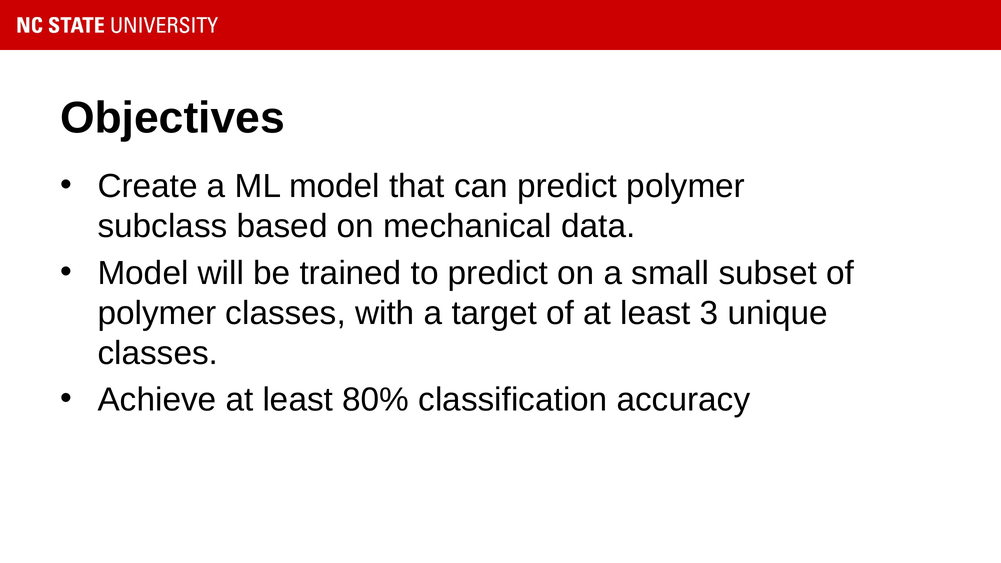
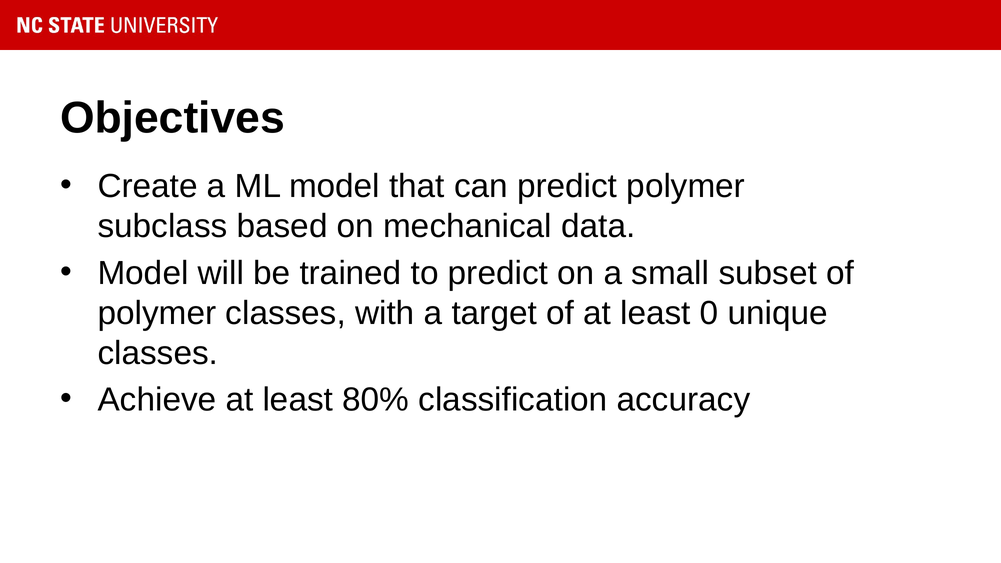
3: 3 -> 0 (709, 313)
